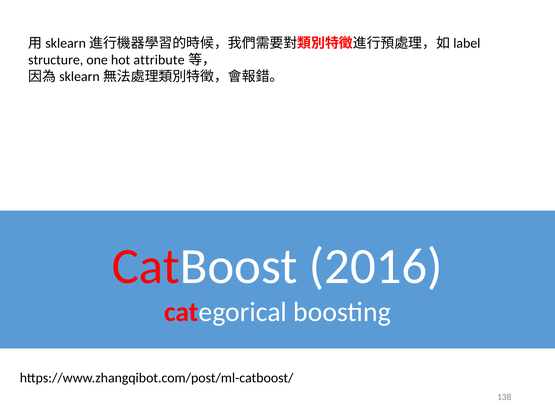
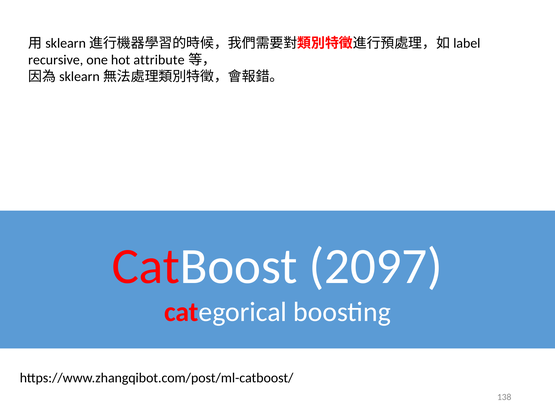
structure: structure -> recursive (56, 60)
2016: 2016 -> 2097 (376, 267)
